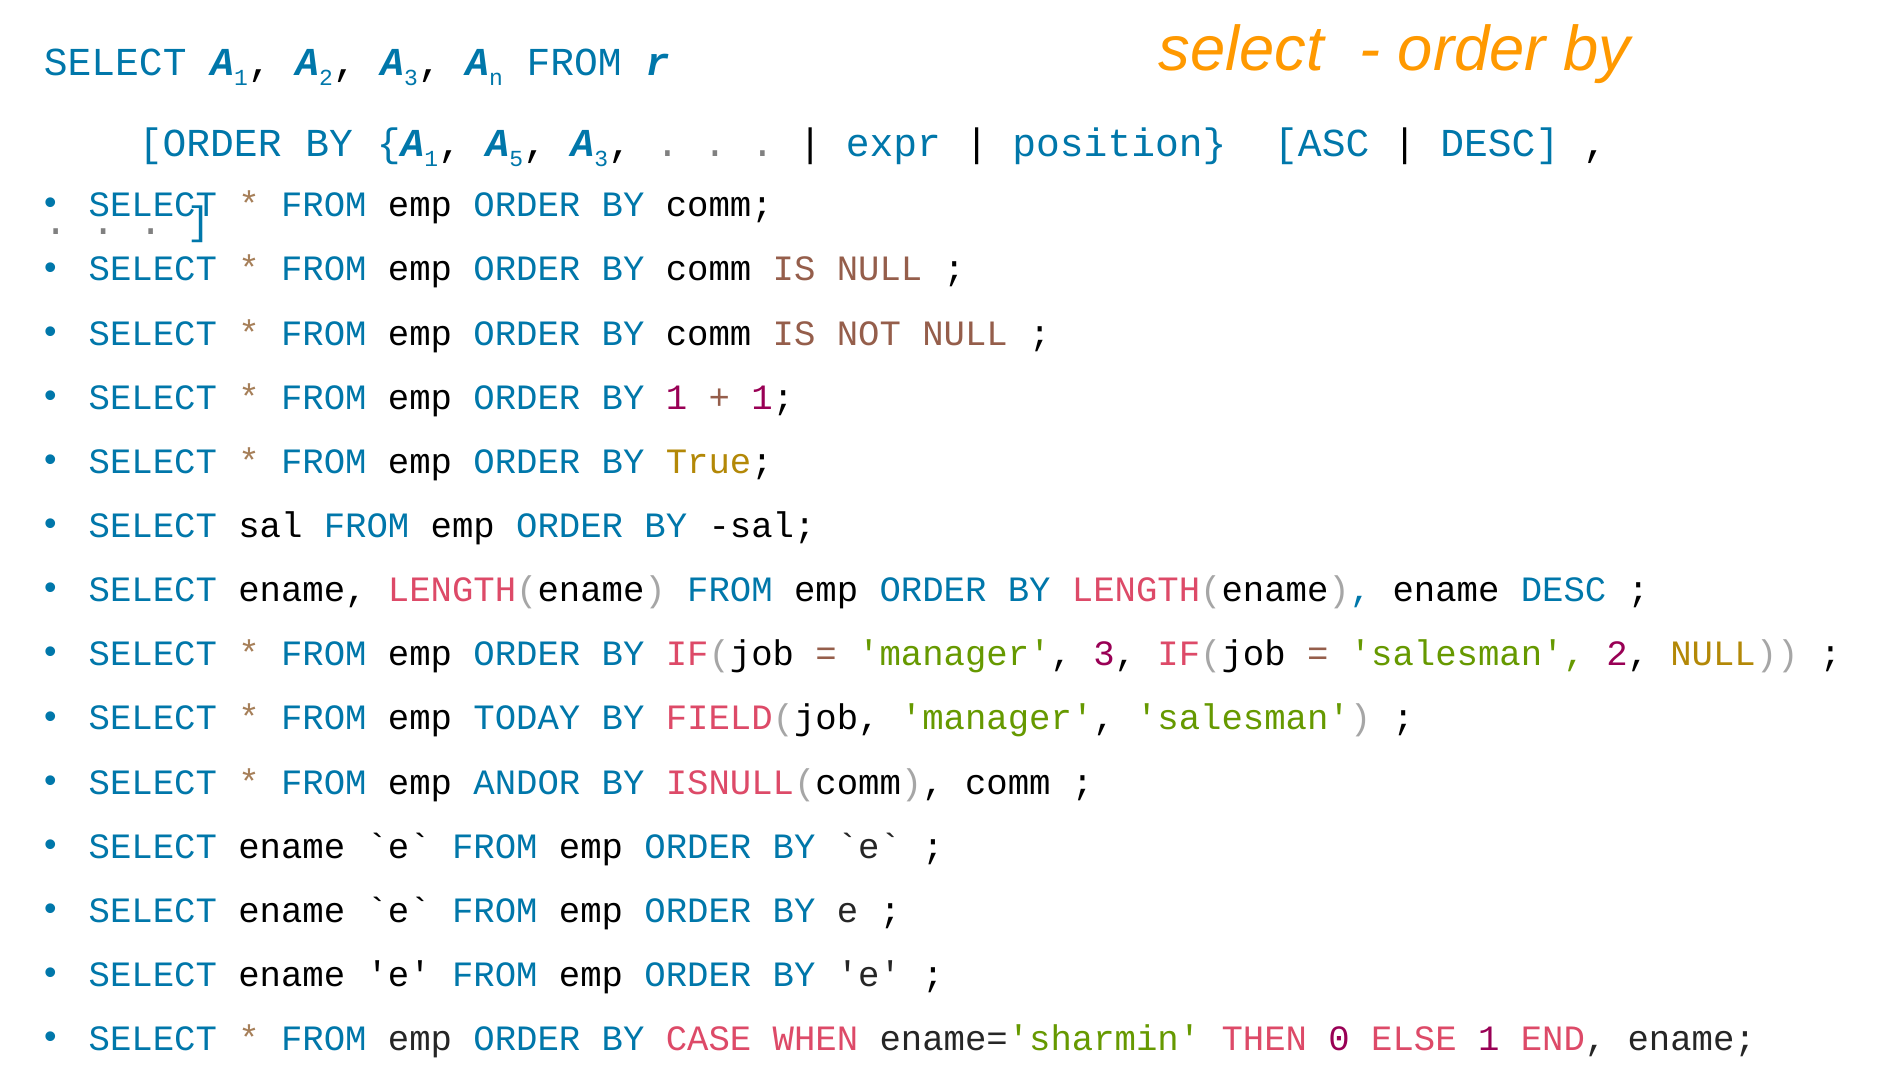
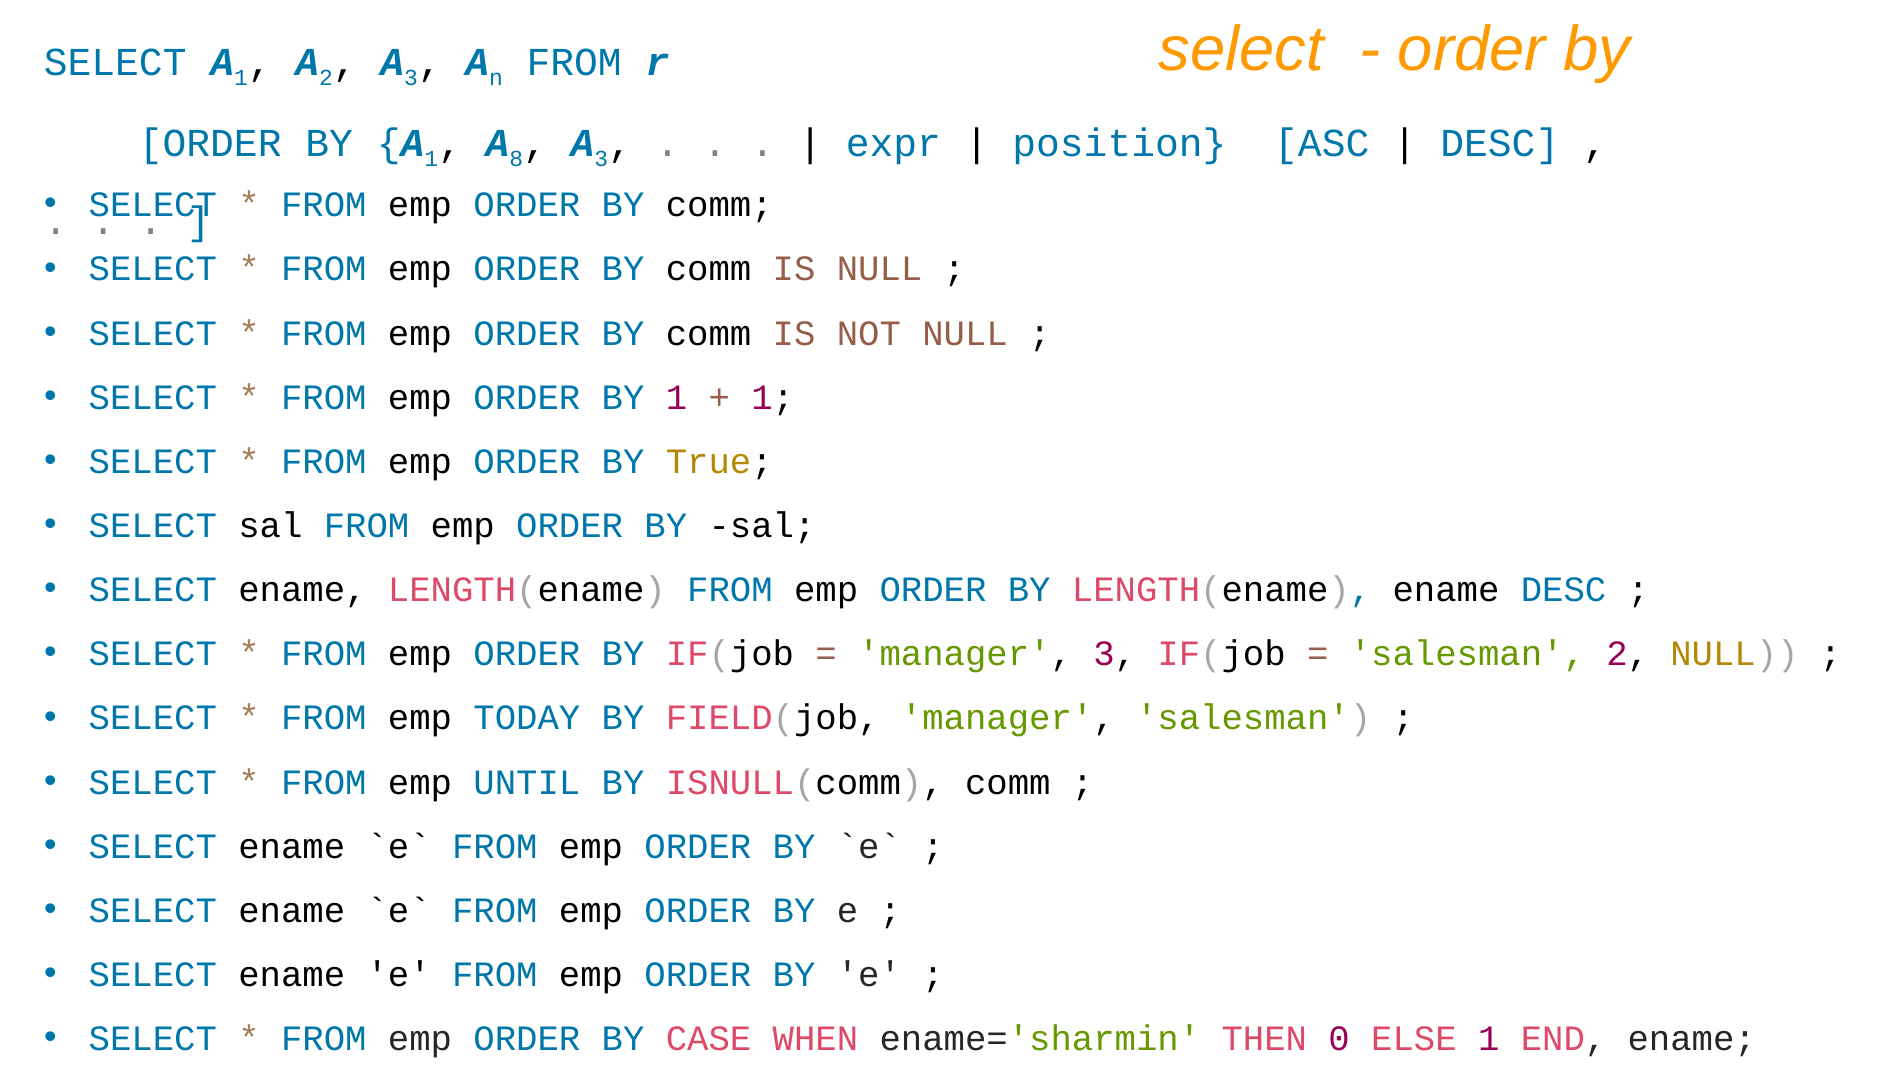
5: 5 -> 8 (516, 159)
ANDOR: ANDOR -> UNTIL (527, 782)
